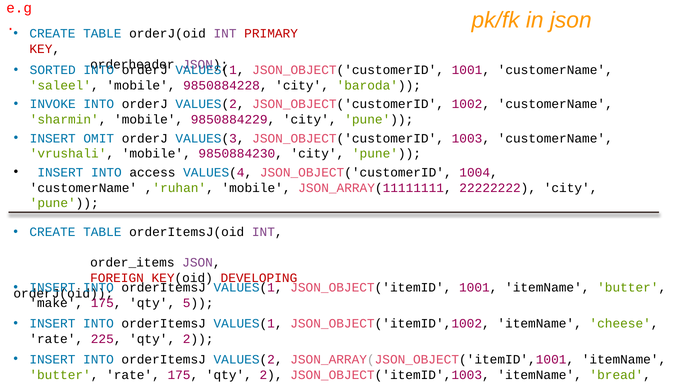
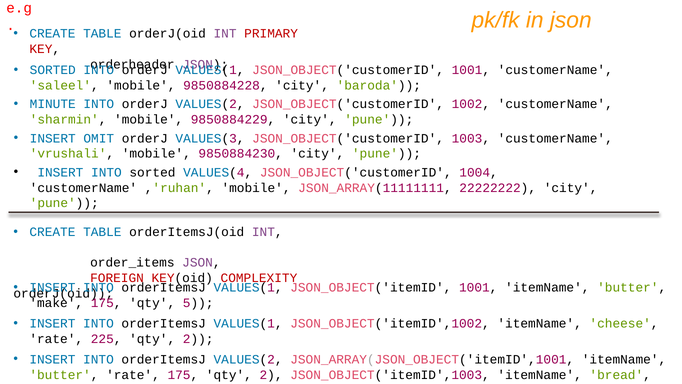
INVOKE: INVOKE -> MINUTE (53, 104)
INTO access: access -> sorted (152, 172)
DEVELOPING: DEVELOPING -> COMPLEXITY (259, 278)
